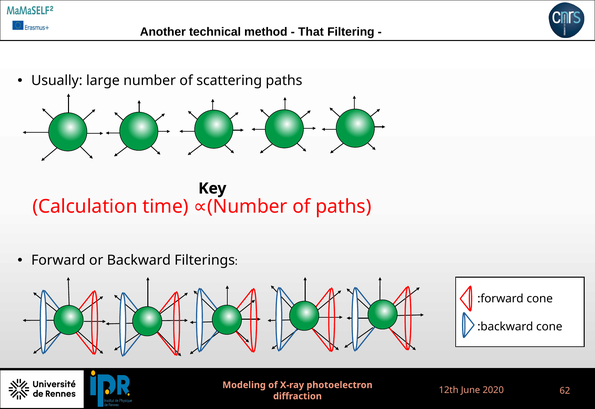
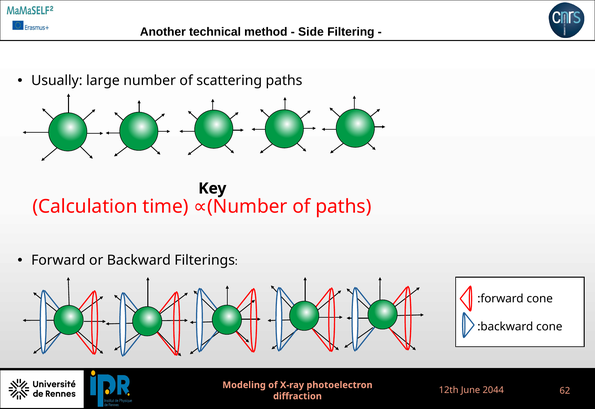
That: That -> Side (311, 32)
2020: 2020 -> 2044 (493, 390)
